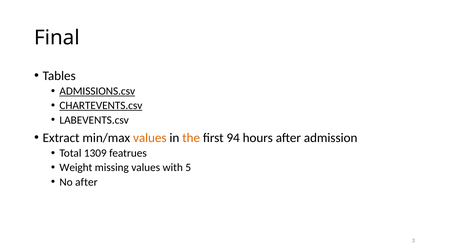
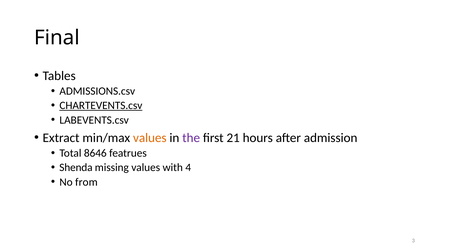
ADMISSIONS.csv underline: present -> none (97, 91)
the colour: orange -> purple (191, 138)
94: 94 -> 21 (233, 138)
1309: 1309 -> 8646 (95, 154)
Weight: Weight -> Shenda (76, 168)
5: 5 -> 4 (188, 168)
No after: after -> from (86, 182)
